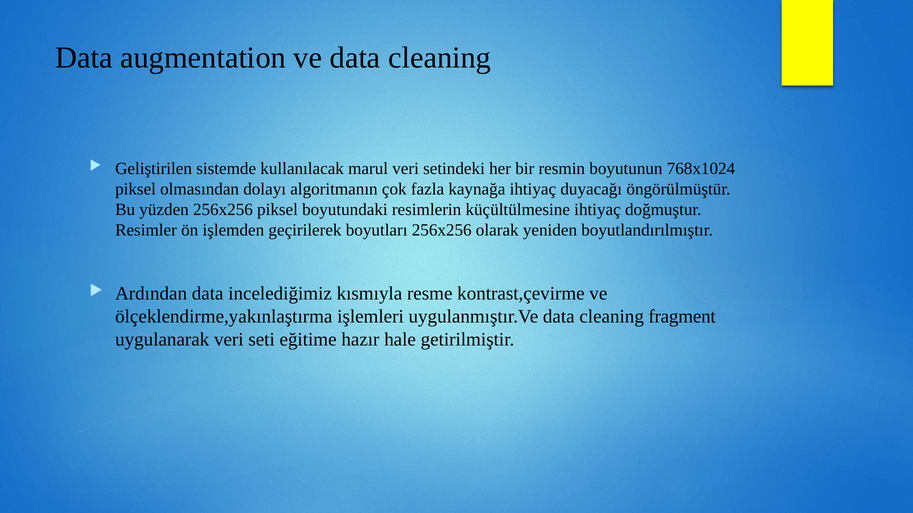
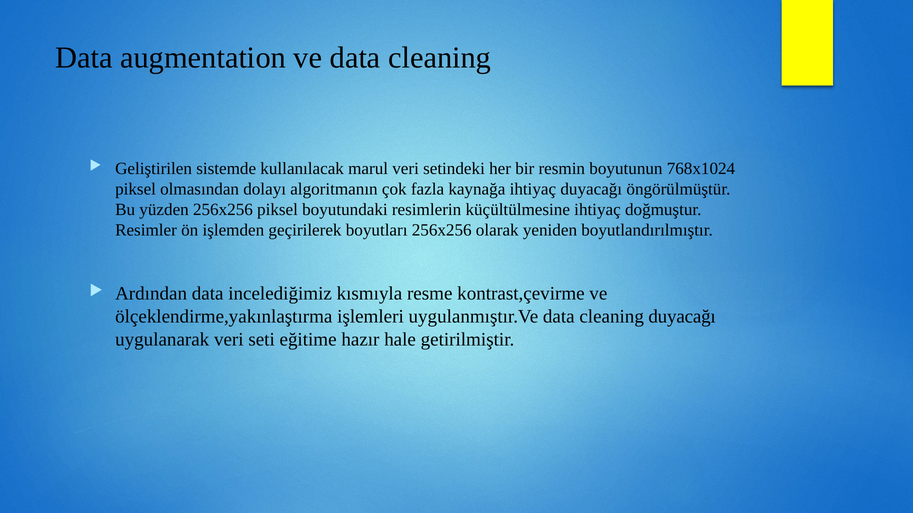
cleaning fragment: fragment -> duyacağı (682, 317)
